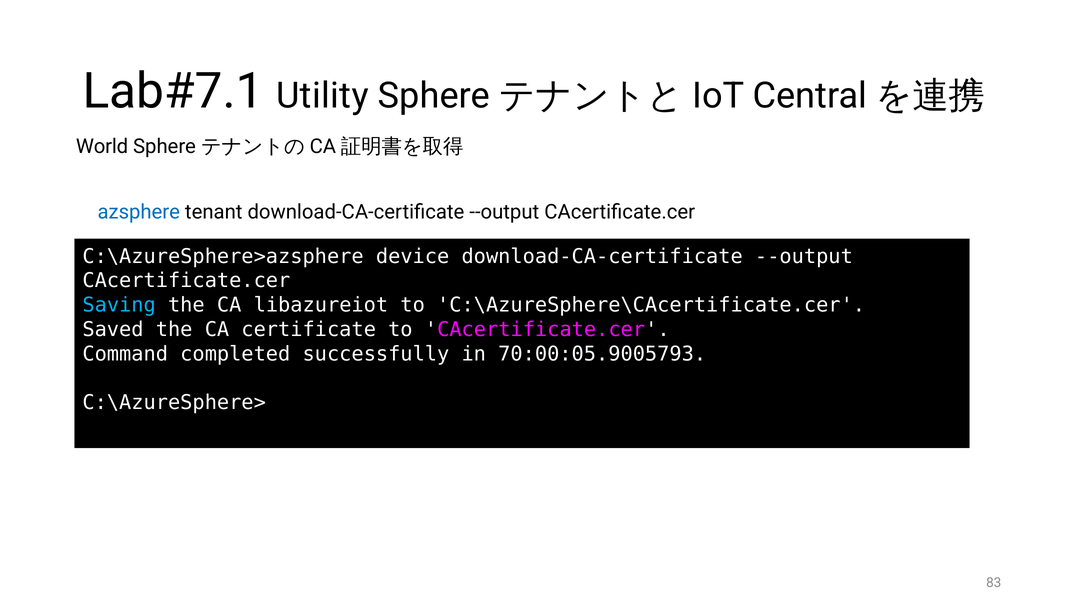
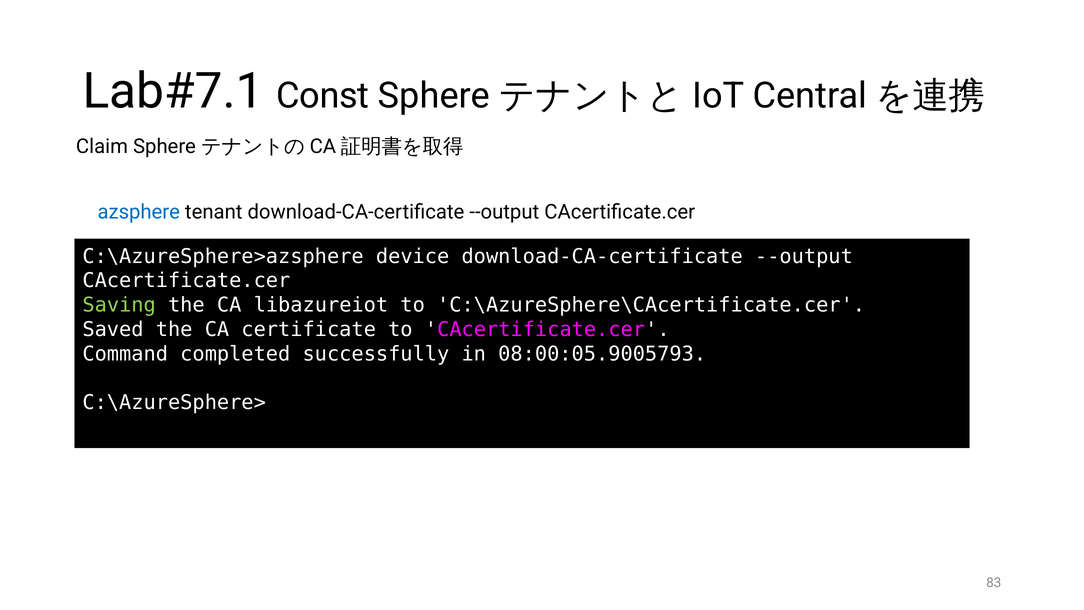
Utility: Utility -> Const (323, 96)
World: World -> Claim (102, 147)
Saving colour: light blue -> light green (119, 305)
70:00:05.9005793: 70:00:05.9005793 -> 08:00:05.9005793 (602, 354)
